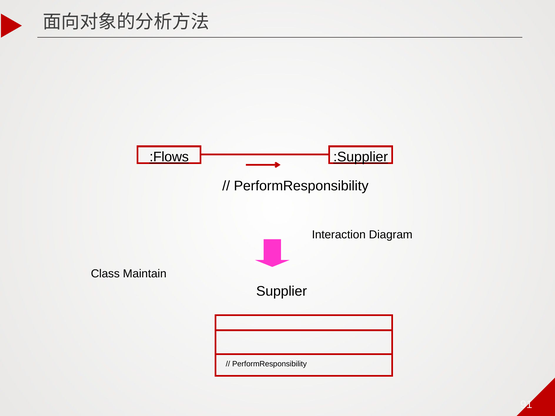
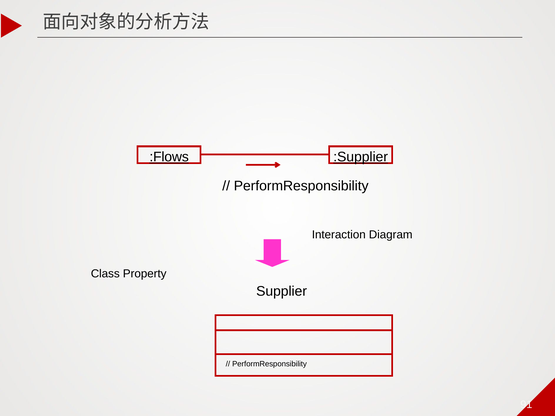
Maintain: Maintain -> Property (145, 274)
